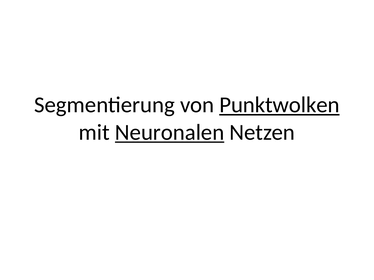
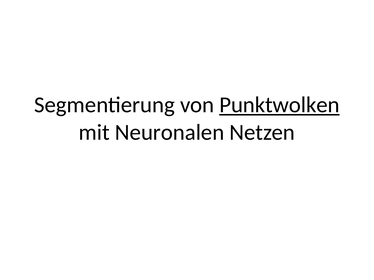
Neuronalen underline: present -> none (170, 133)
